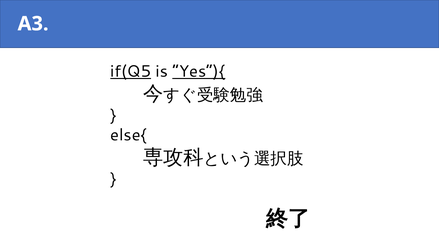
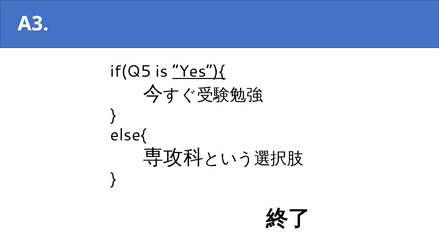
if(Q5 underline: present -> none (131, 72)
